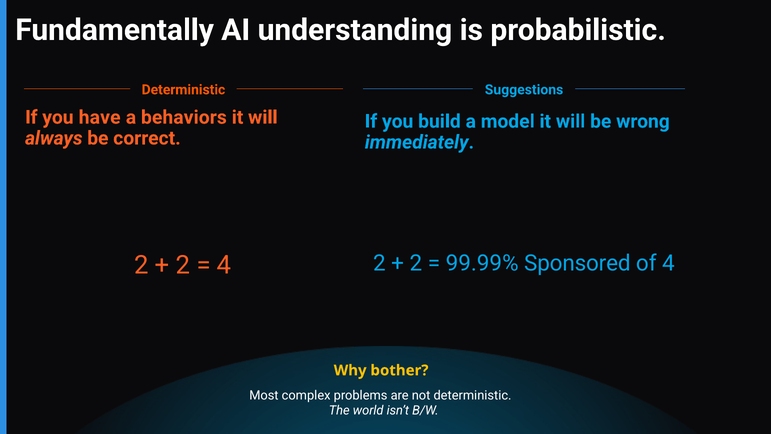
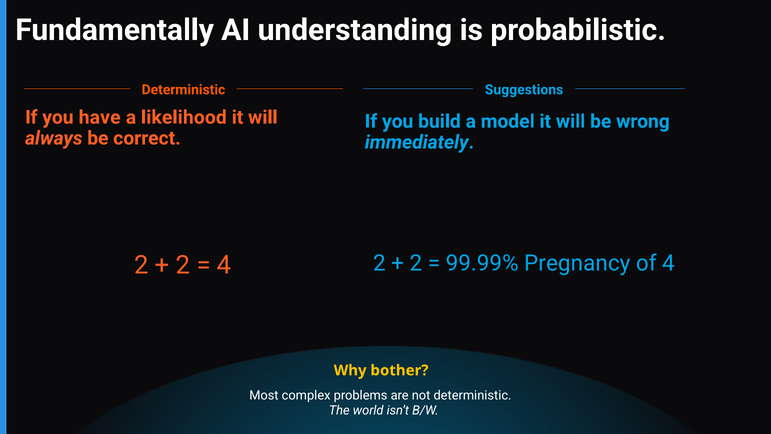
behaviors: behaviors -> likelihood (184, 117)
Sponsored: Sponsored -> Pregnancy (577, 263)
